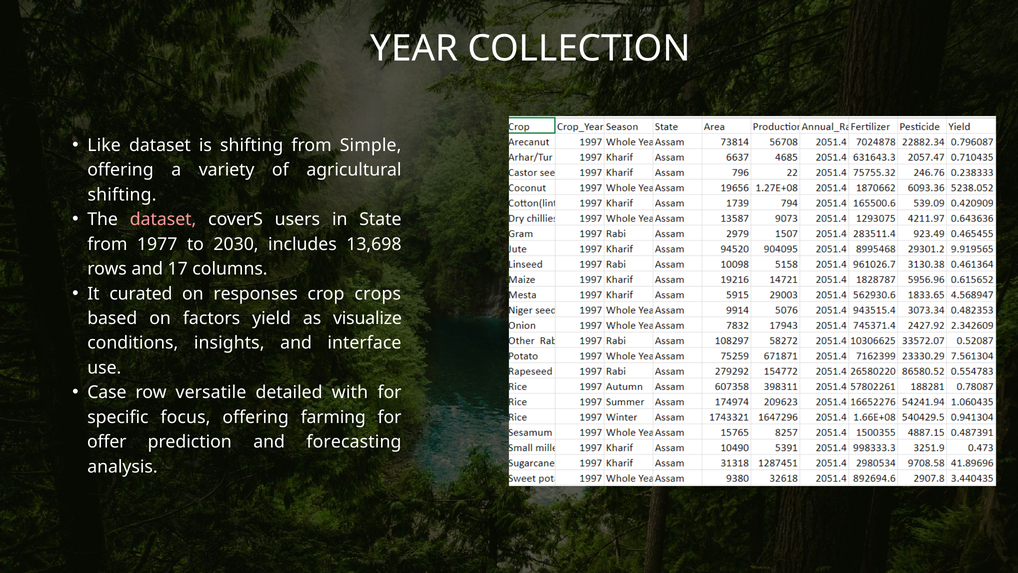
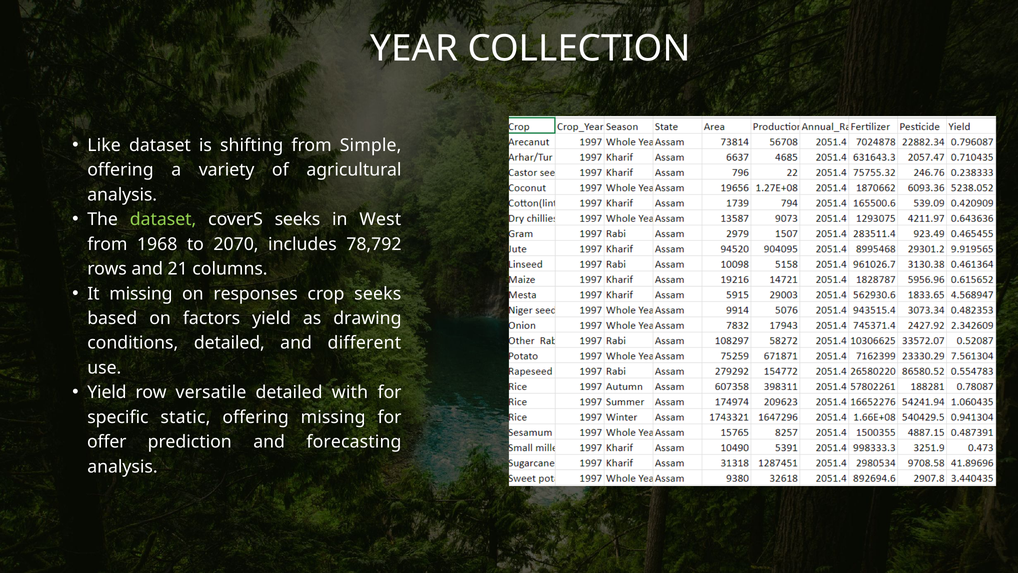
shifting: shifting -> analysis (122, 195)
dataset colour: pink -> light green (163, 219)
coverS users: users -> seeks (298, 219)
State: State -> West (380, 219)
1977: 1977 -> 1968 (157, 244)
2030: 2030 -> 2070 (236, 244)
13,698: 13,698 -> 78,792 (374, 244)
17: 17 -> 21 (178, 269)
It curated: curated -> missing (141, 293)
crop crops: crops -> seeks (378, 293)
visualize: visualize -> drawing (367, 318)
conditions insights: insights -> detailed (229, 343)
interface: interface -> different (364, 343)
Case: Case -> Yield (107, 392)
focus: focus -> static (185, 417)
offering farming: farming -> missing (333, 417)
